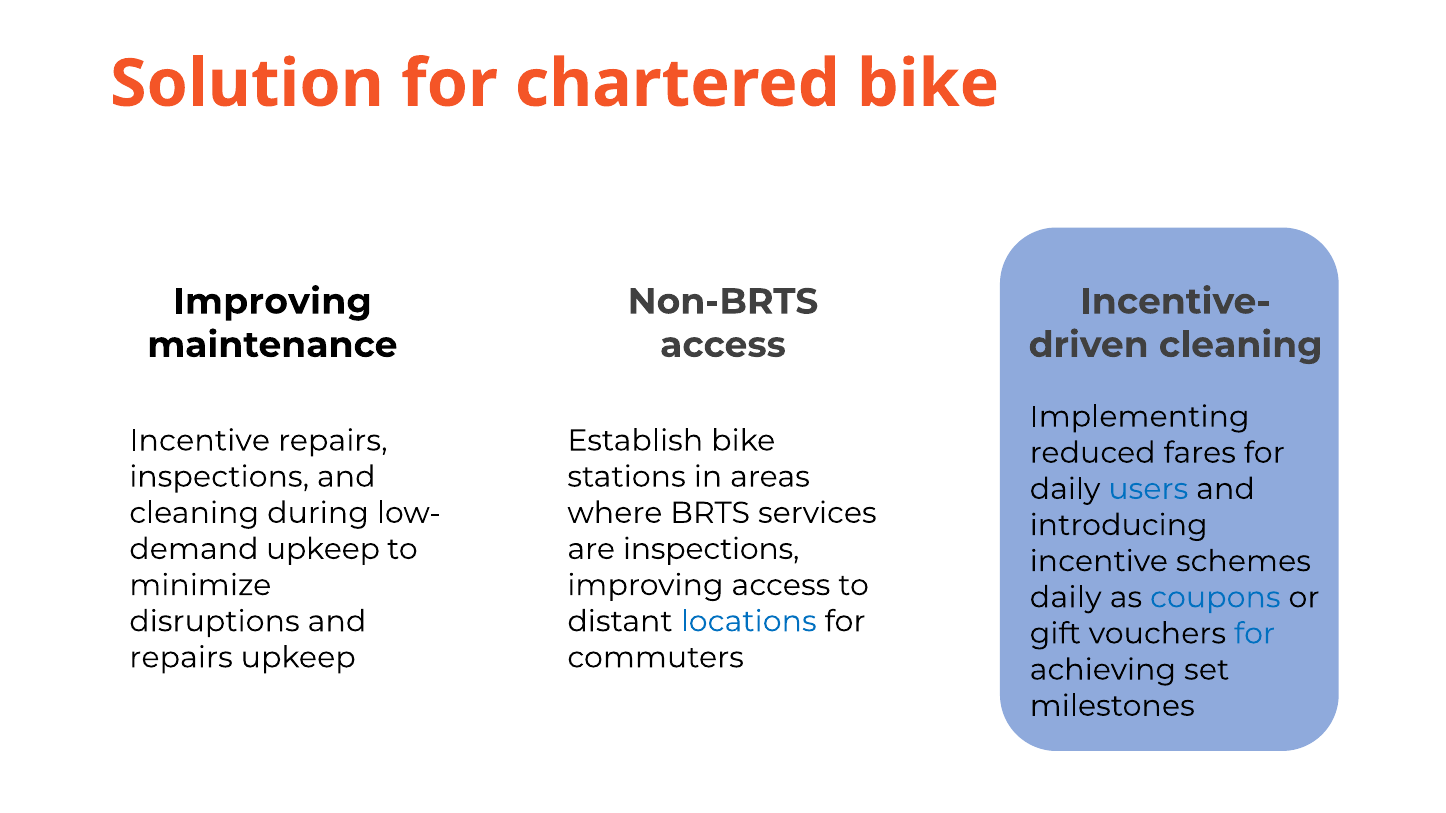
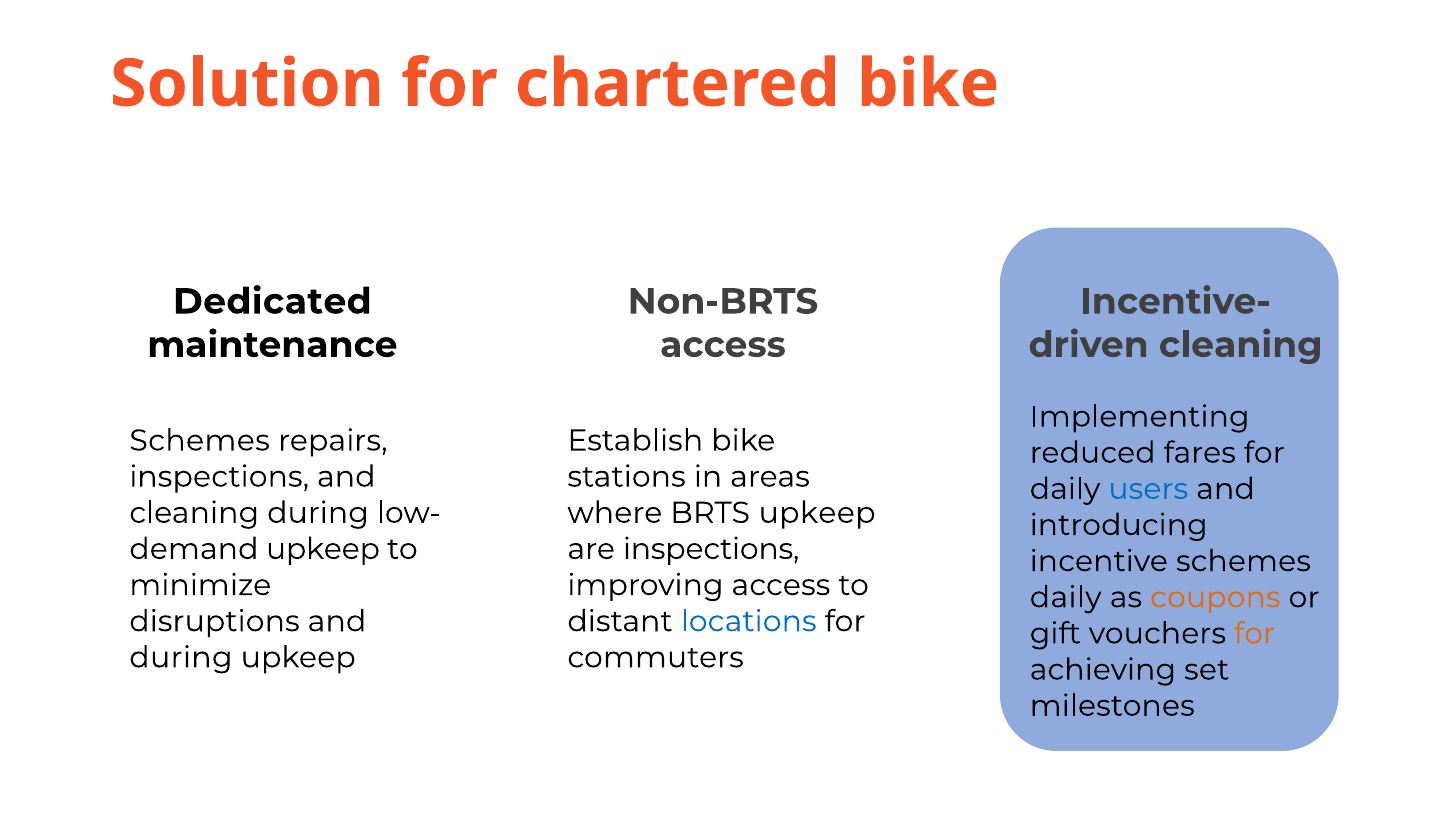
Improving: Improving -> Dedicated (272, 302)
Incentive: Incentive -> Schemes (200, 441)
BRTS services: services -> upkeep (817, 513)
coupons colour: blue -> orange (1215, 598)
for colour: blue -> orange (1254, 634)
repairs: repairs -> during (181, 658)
